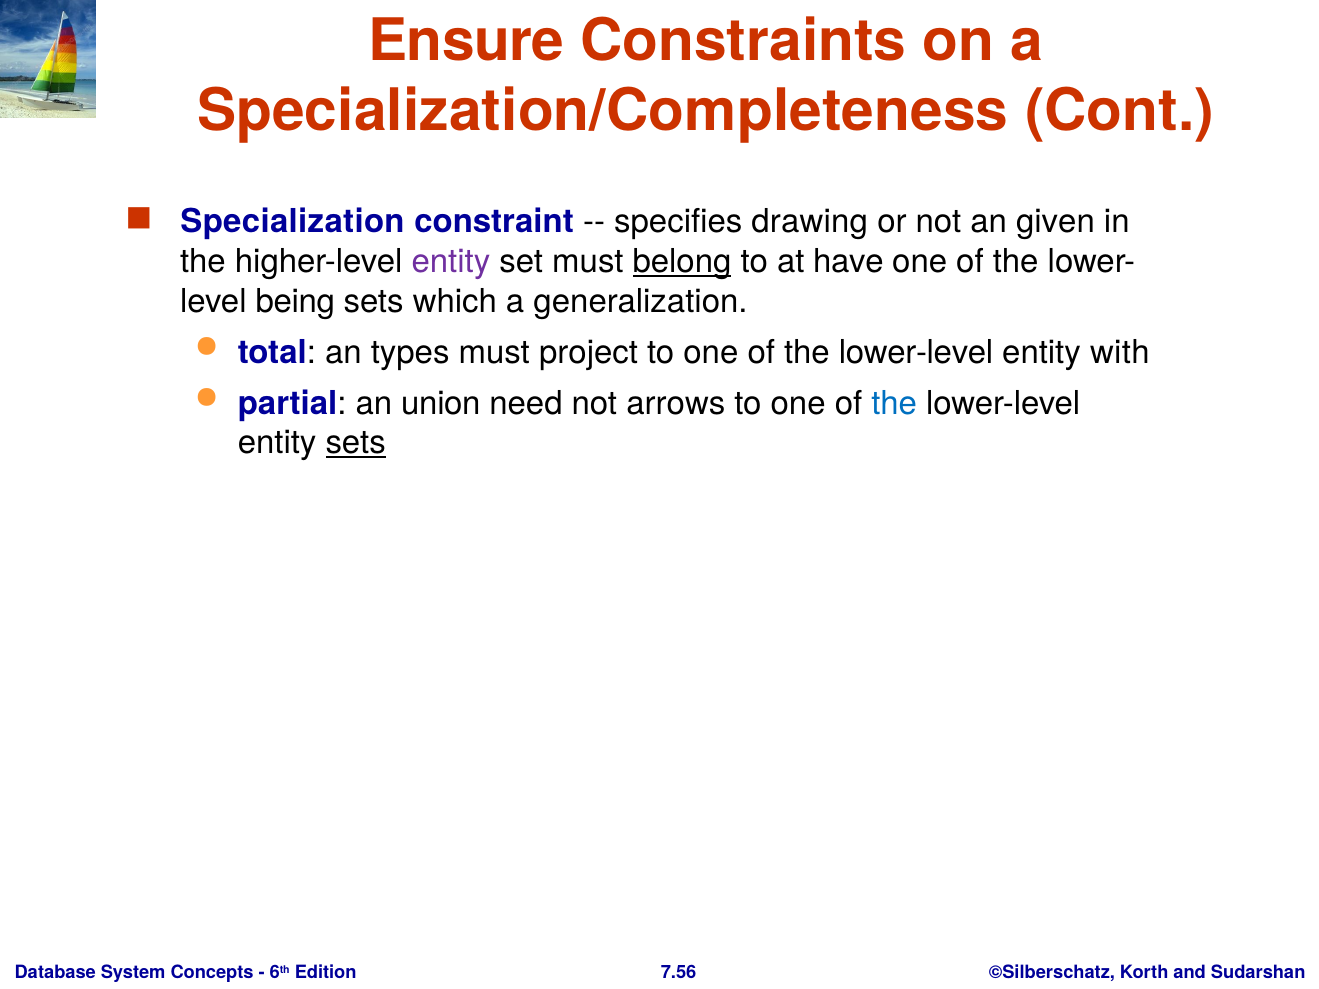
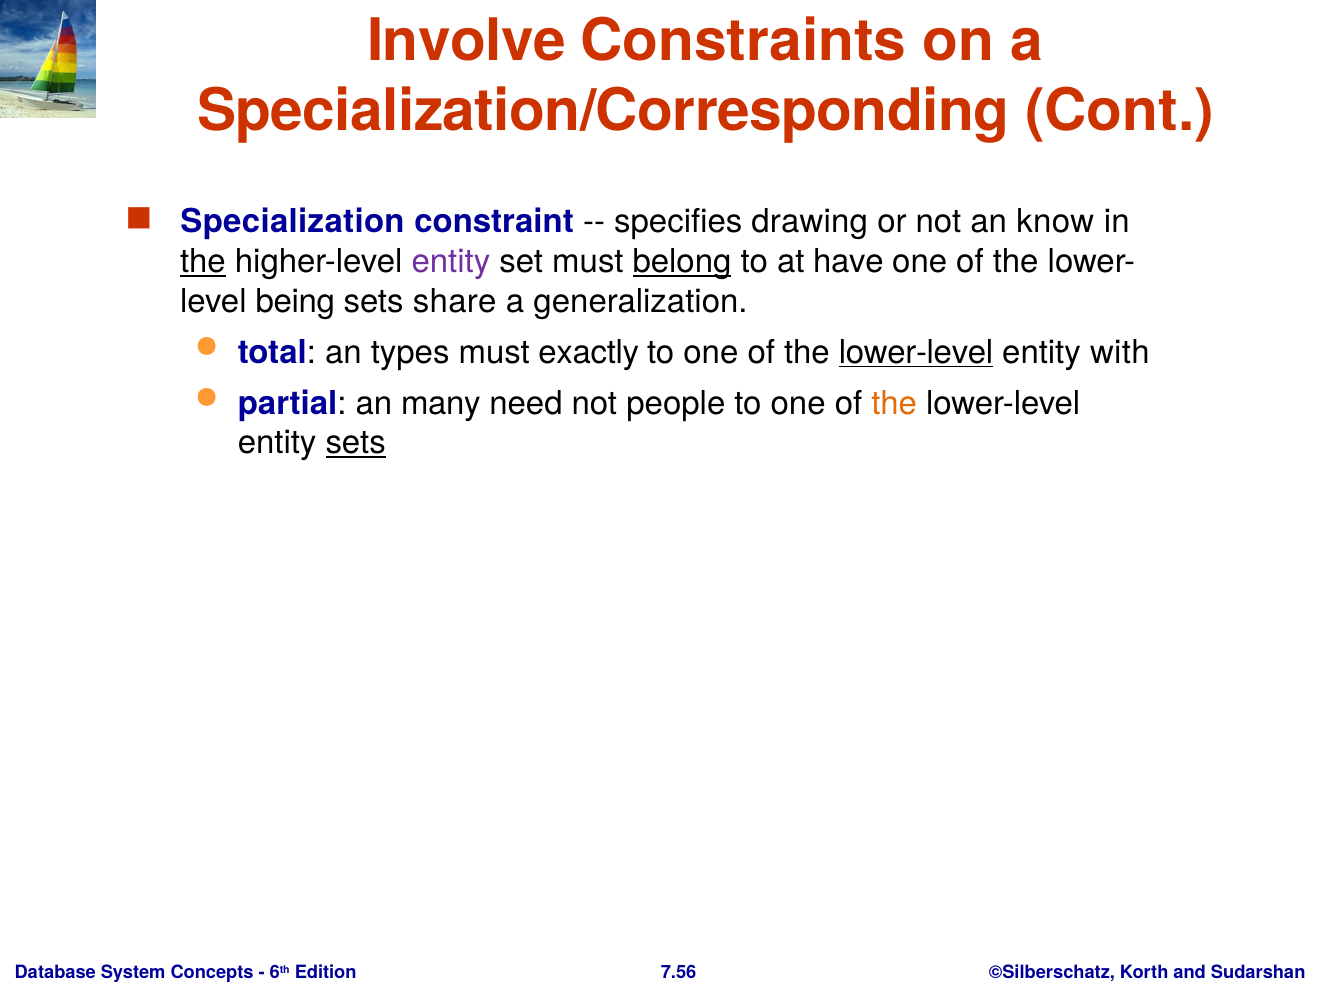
Ensure: Ensure -> Involve (466, 41)
Specialization/Completeness: Specialization/Completeness -> Specialization/Corresponding (603, 111)
given: given -> know (1055, 222)
the underline: none -> present (203, 262)
which: which -> share (455, 301)
project: project -> exactly (589, 352)
lower-level underline: none -> present (916, 352)
union: union -> many (441, 404)
arrows: arrows -> people (676, 404)
the colour: blue -> orange (894, 404)
